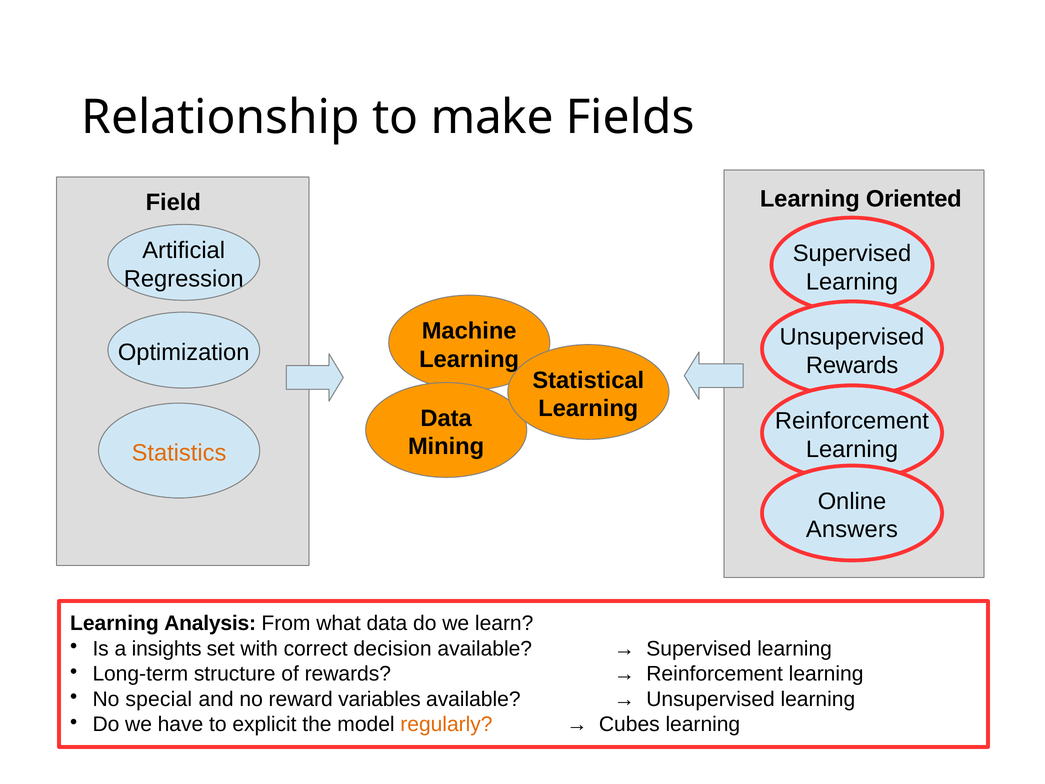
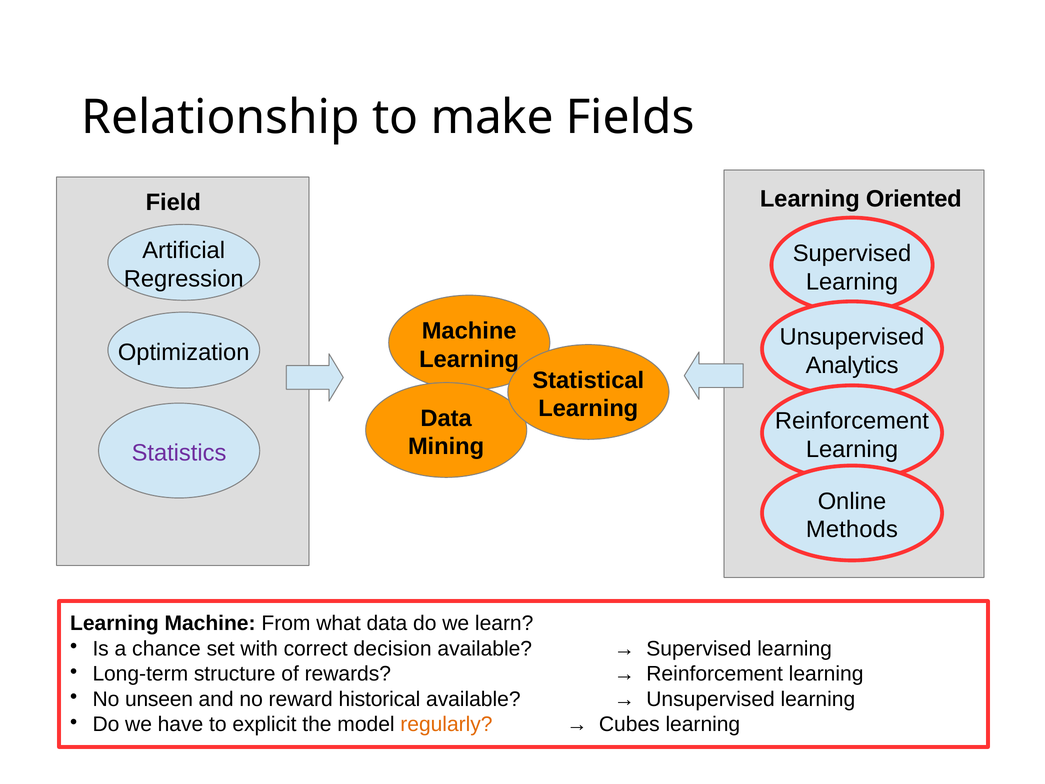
Rewards: Rewards -> Analytics (852, 365)
Statistics colour: orange -> purple (179, 453)
Answers: Answers -> Methods (852, 529)
Learning Analysis: Analysis -> Machine (210, 623)
insights: insights -> chance (166, 648)
special: special -> unseen (159, 699)
variables: variables -> historical (379, 699)
